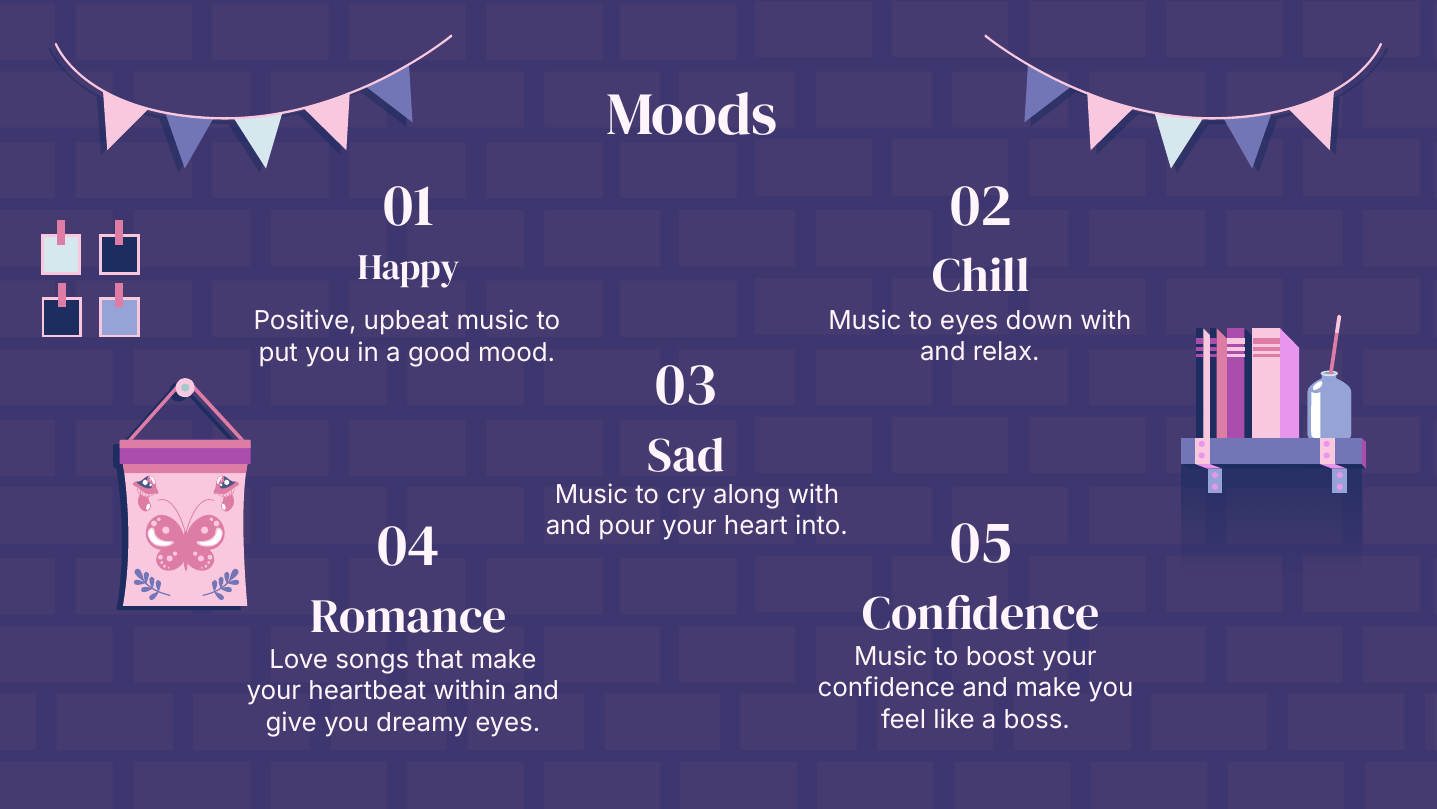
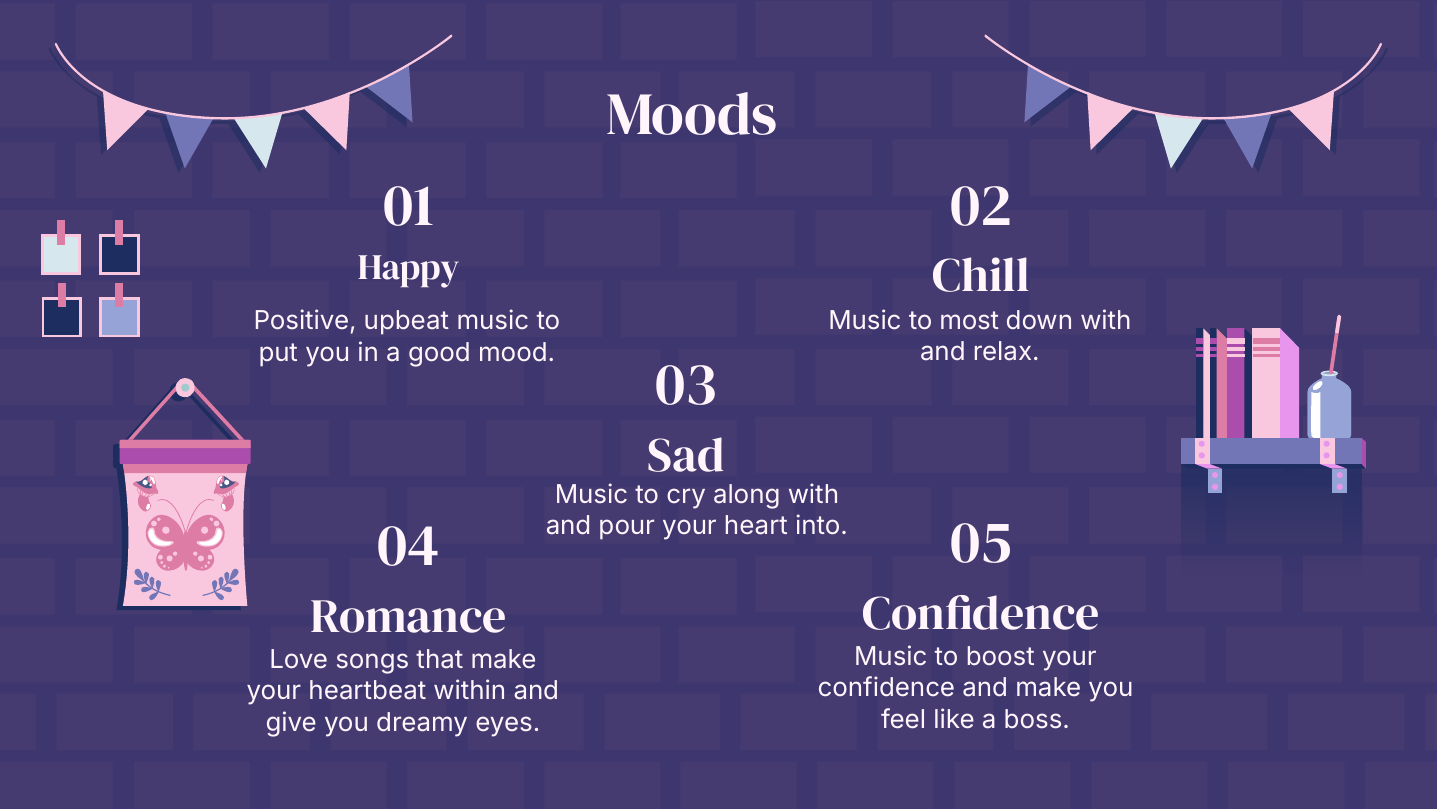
to eyes: eyes -> most (969, 321)
